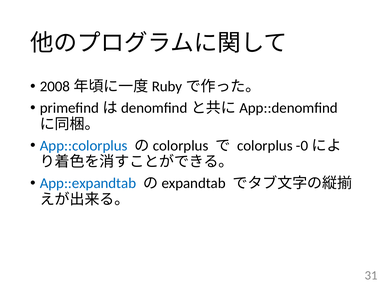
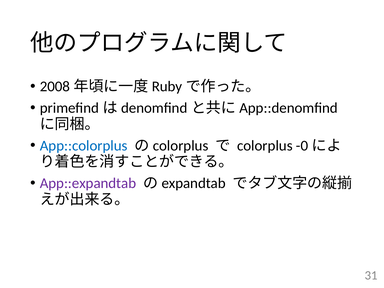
App::expandtab colour: blue -> purple (88, 183)
